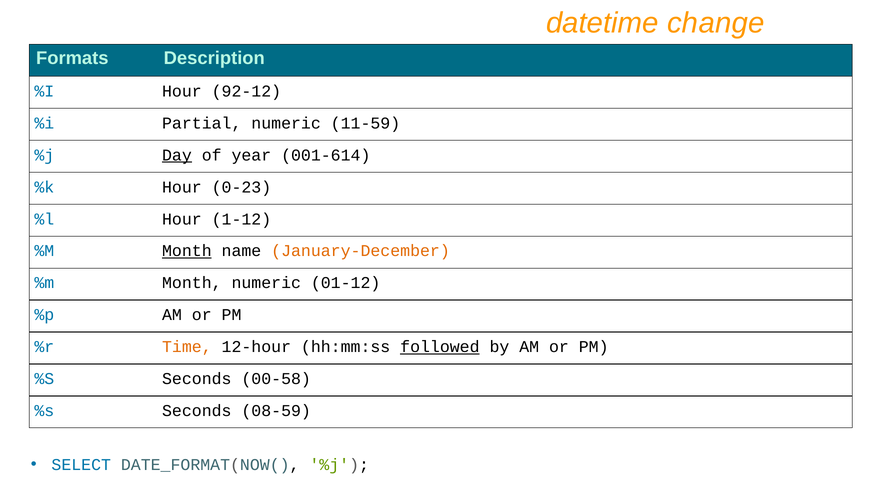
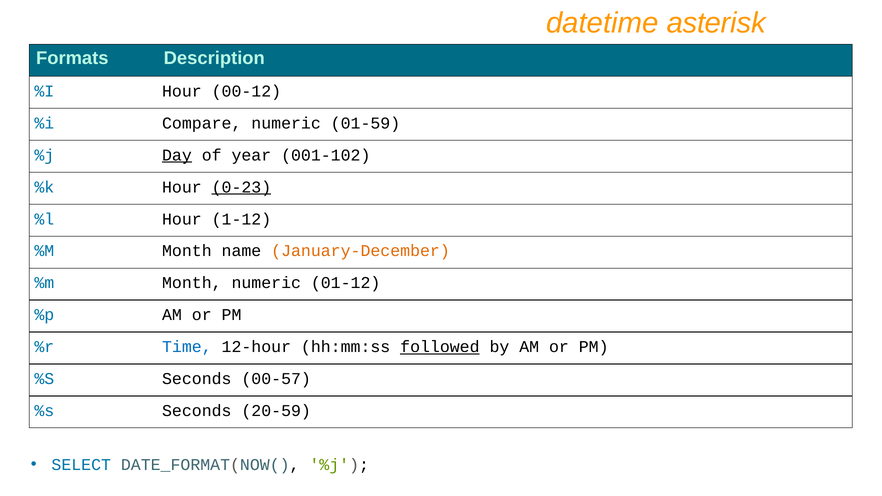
change: change -> asterisk (716, 23)
92-12: 92-12 -> 00-12 (246, 91)
Partial: Partial -> Compare (202, 123)
11-59: 11-59 -> 01-59 (365, 123)
001-614: 001-614 -> 001-102 (326, 155)
0-23 underline: none -> present (241, 187)
Month underline: present -> none (187, 251)
Time colour: orange -> blue (187, 347)
00-58: 00-58 -> 00-57 (276, 379)
08-59: 08-59 -> 20-59 (276, 411)
